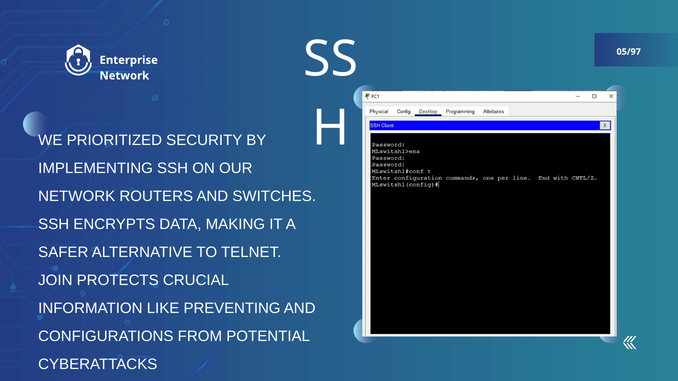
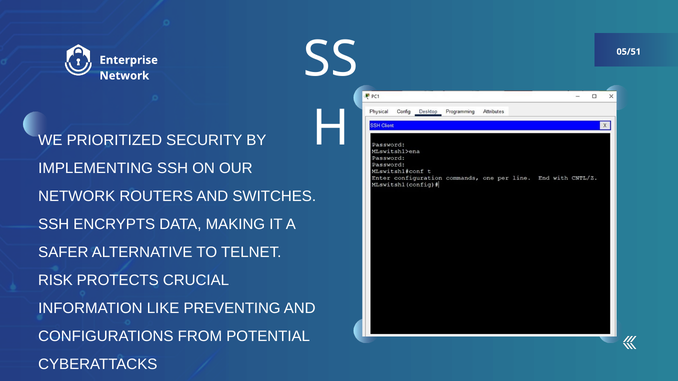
05/97: 05/97 -> 05/51 (629, 52)
JOIN: JOIN -> RISK (55, 281)
